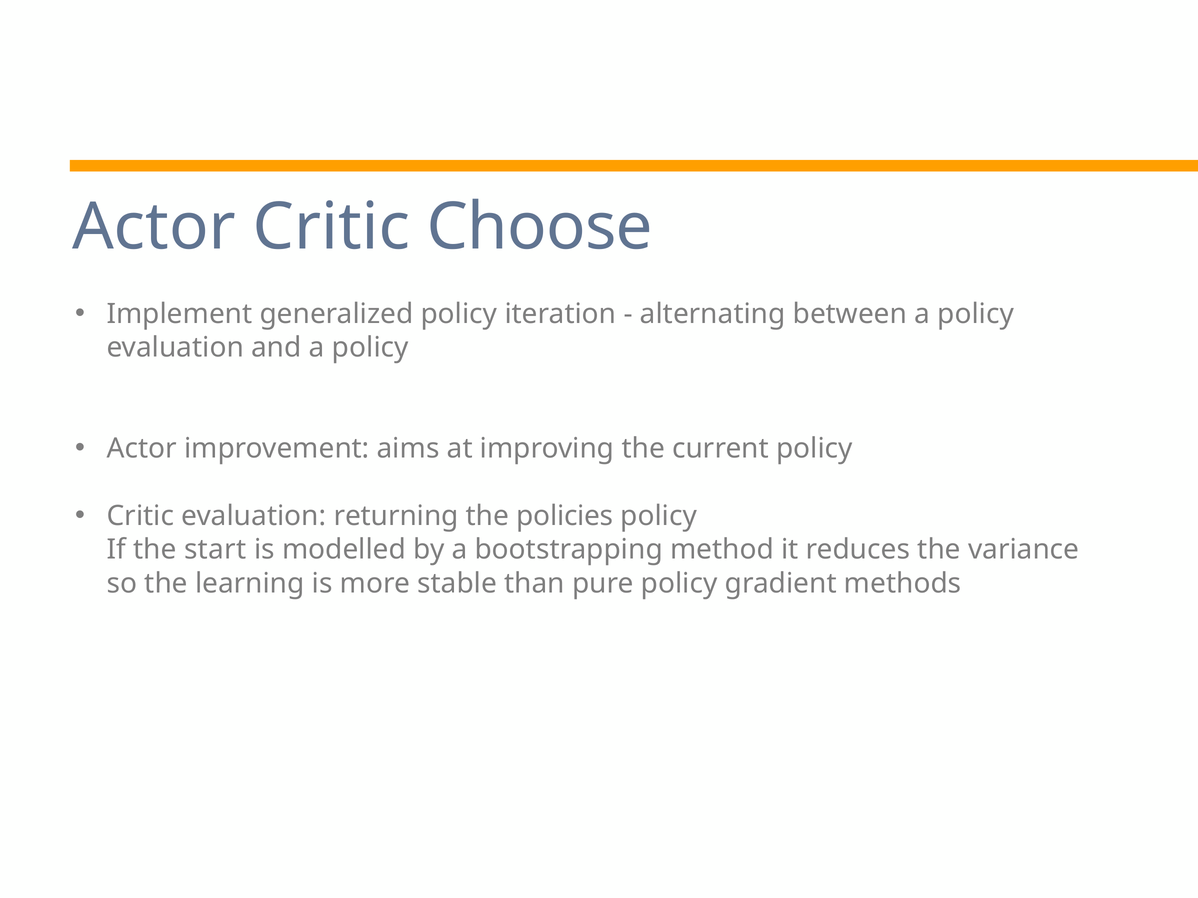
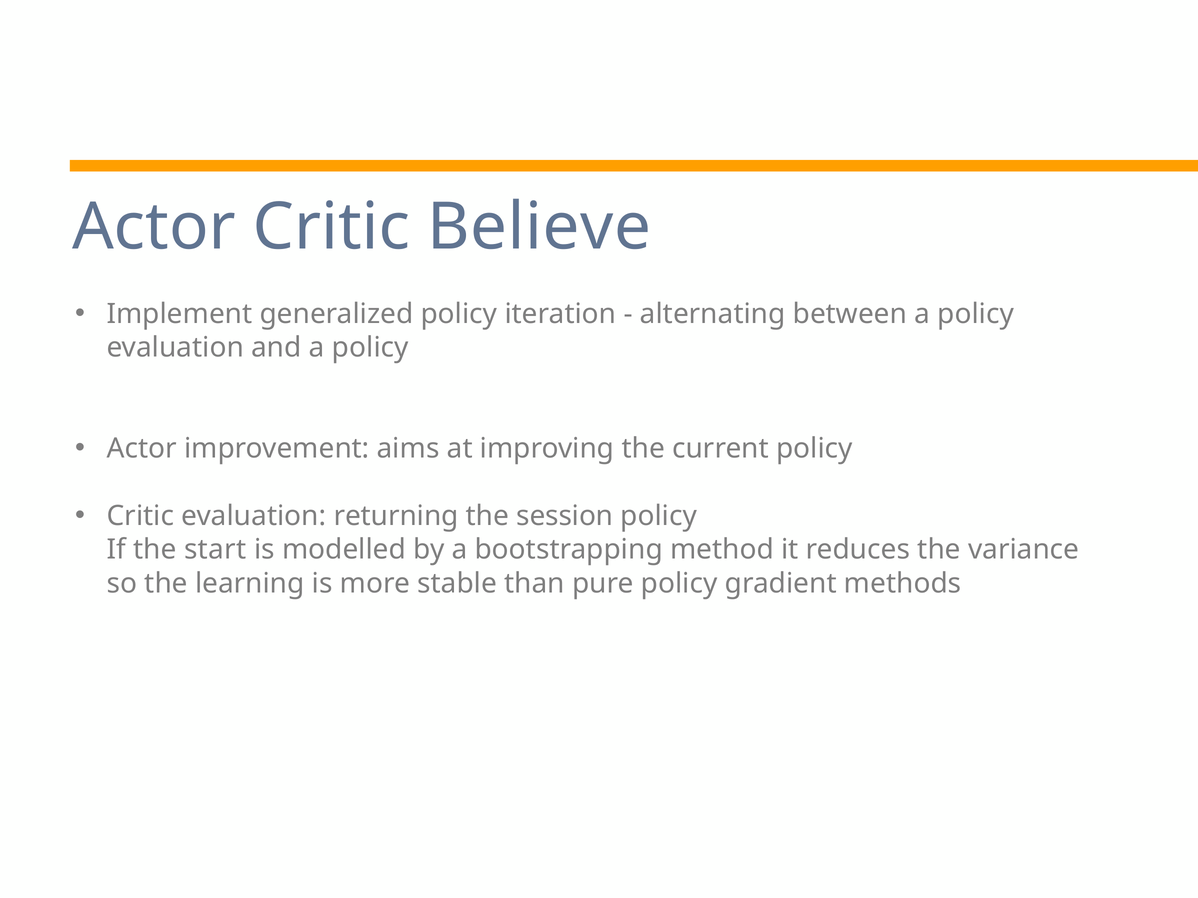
Choose: Choose -> Believe (539, 227)
policies: policies -> session (565, 516)
